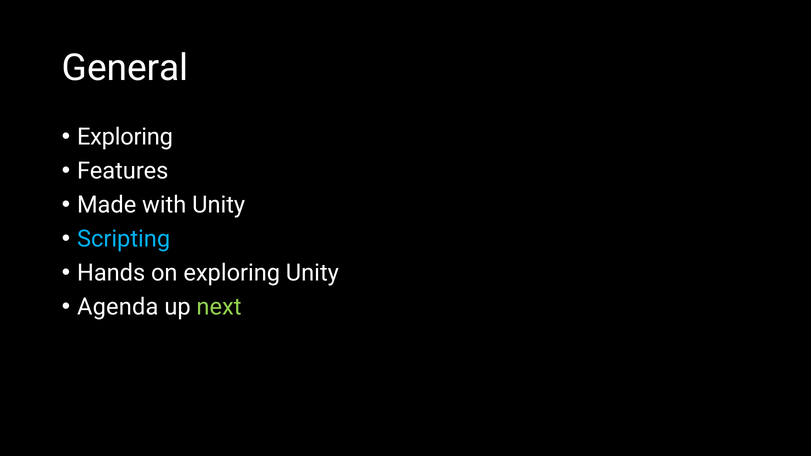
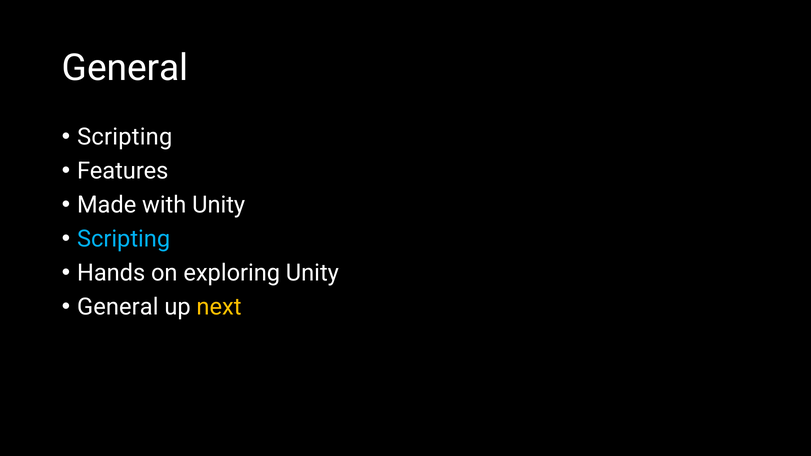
Exploring: Exploring -> Scripting (125, 137)
Agenda: Agenda -> General (118, 307)
next colour: light green -> yellow (219, 307)
